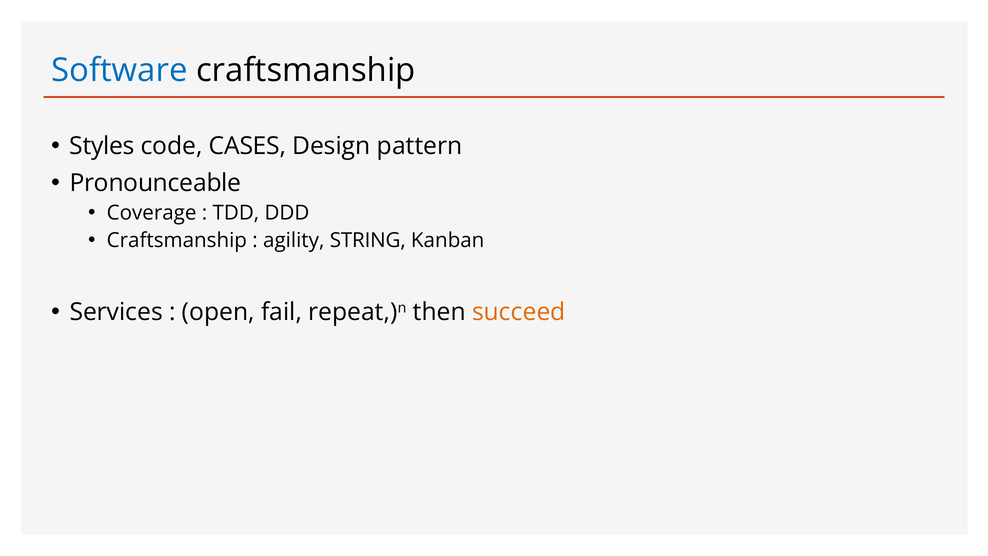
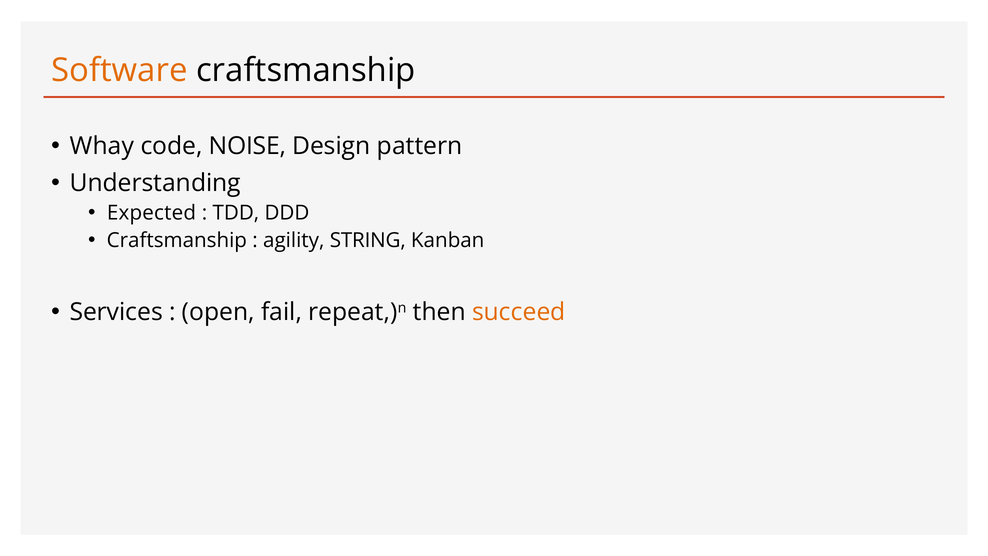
Software colour: blue -> orange (119, 71)
Styles: Styles -> Whay (102, 146)
CASES: CASES -> NOISE (248, 146)
Pronounceable: Pronounceable -> Understanding (155, 183)
Coverage: Coverage -> Expected (151, 213)
